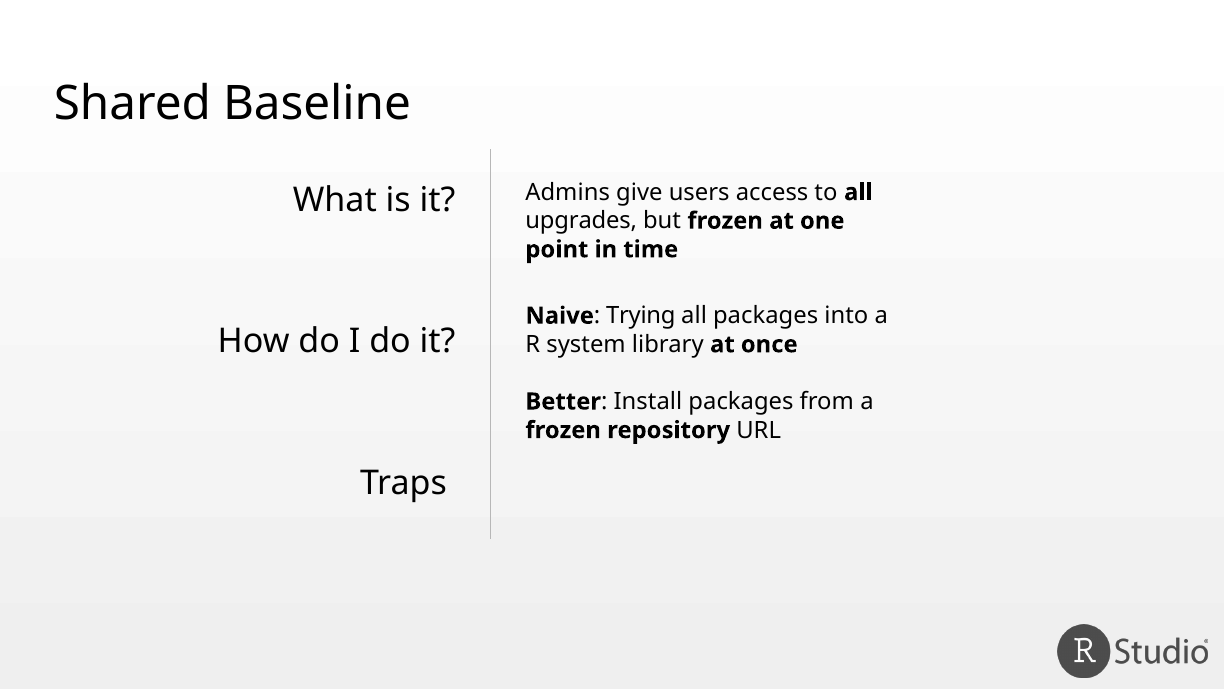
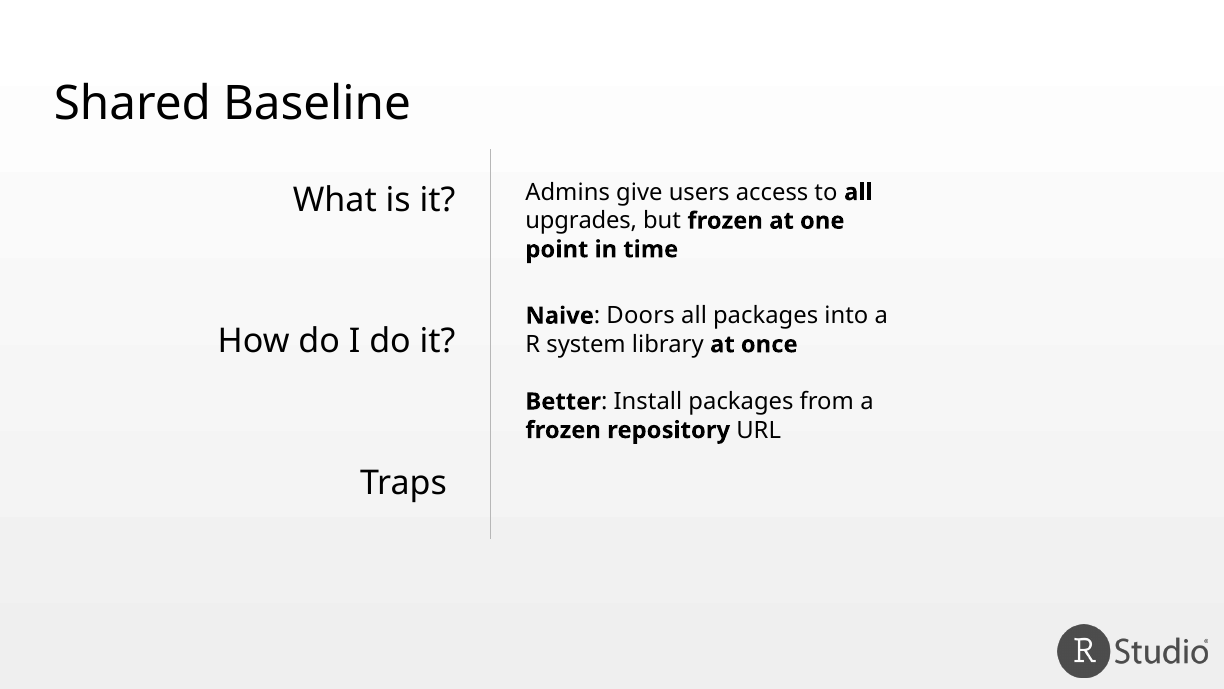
Trying: Trying -> Doors (641, 316)
